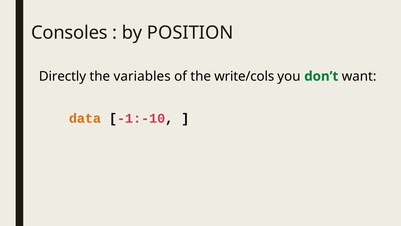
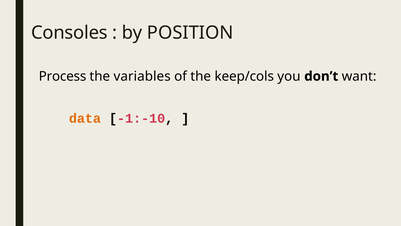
Directly: Directly -> Process (63, 76)
write/cols: write/cols -> keep/cols (244, 76)
don’t colour: green -> black (321, 76)
